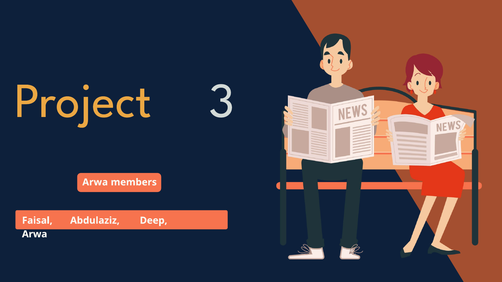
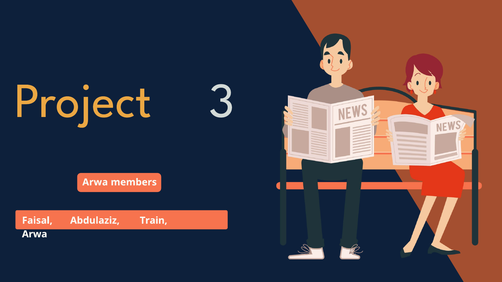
Deep: Deep -> Train (154, 221)
